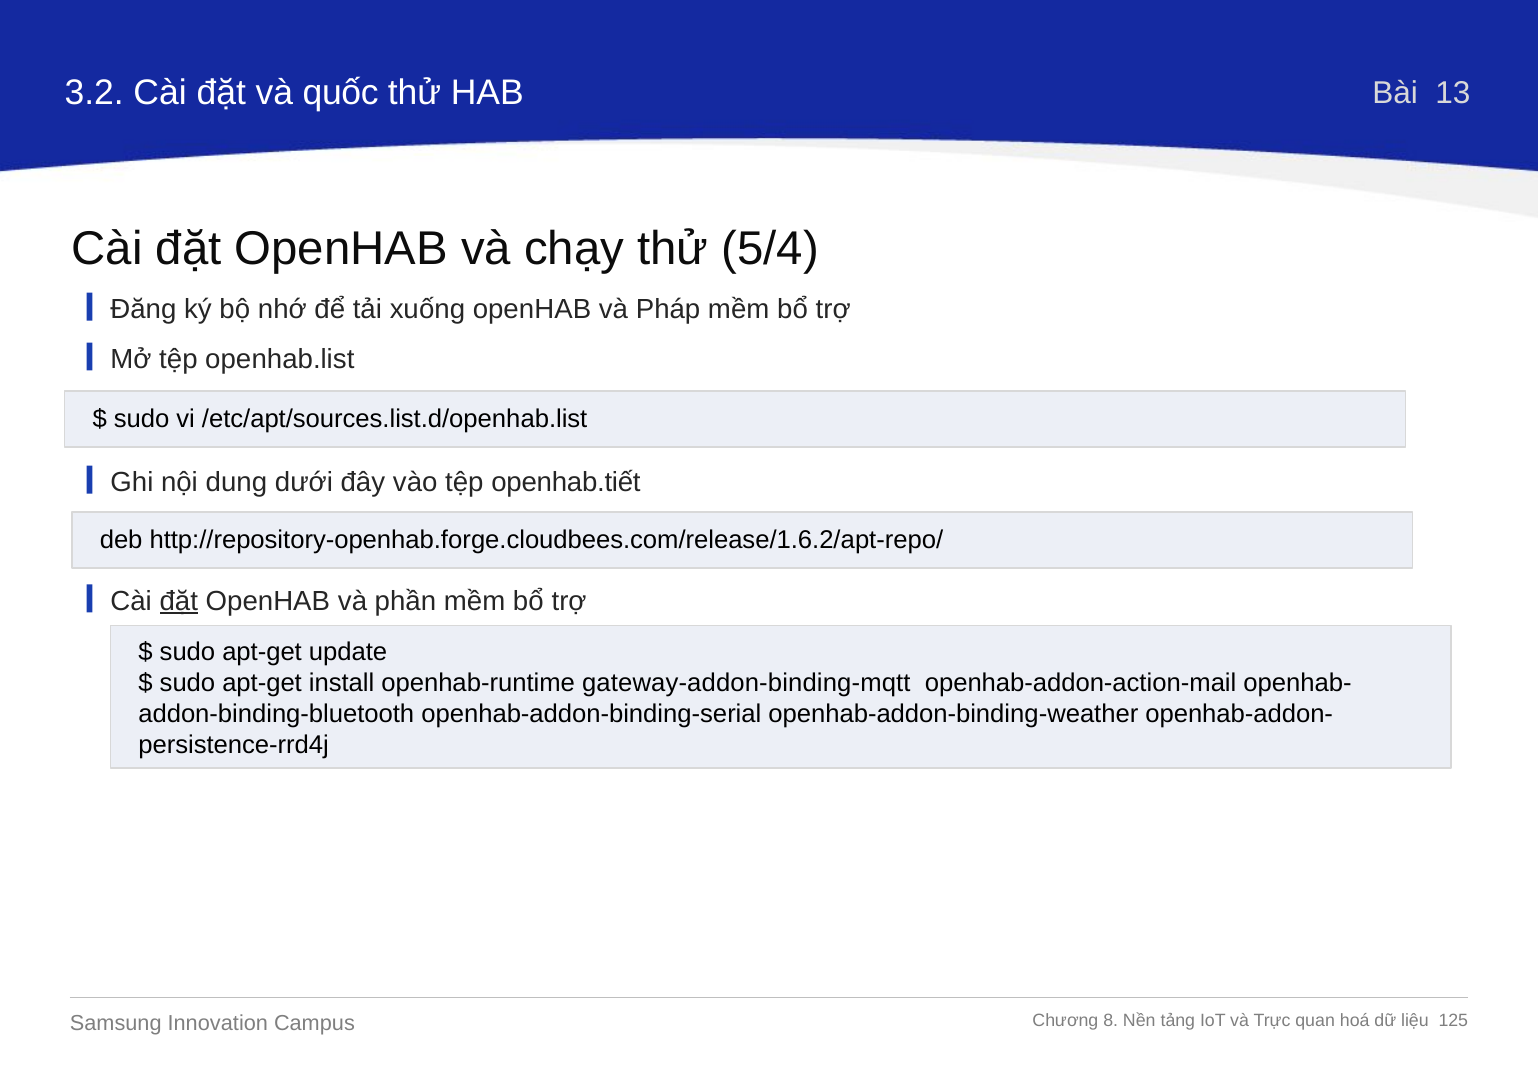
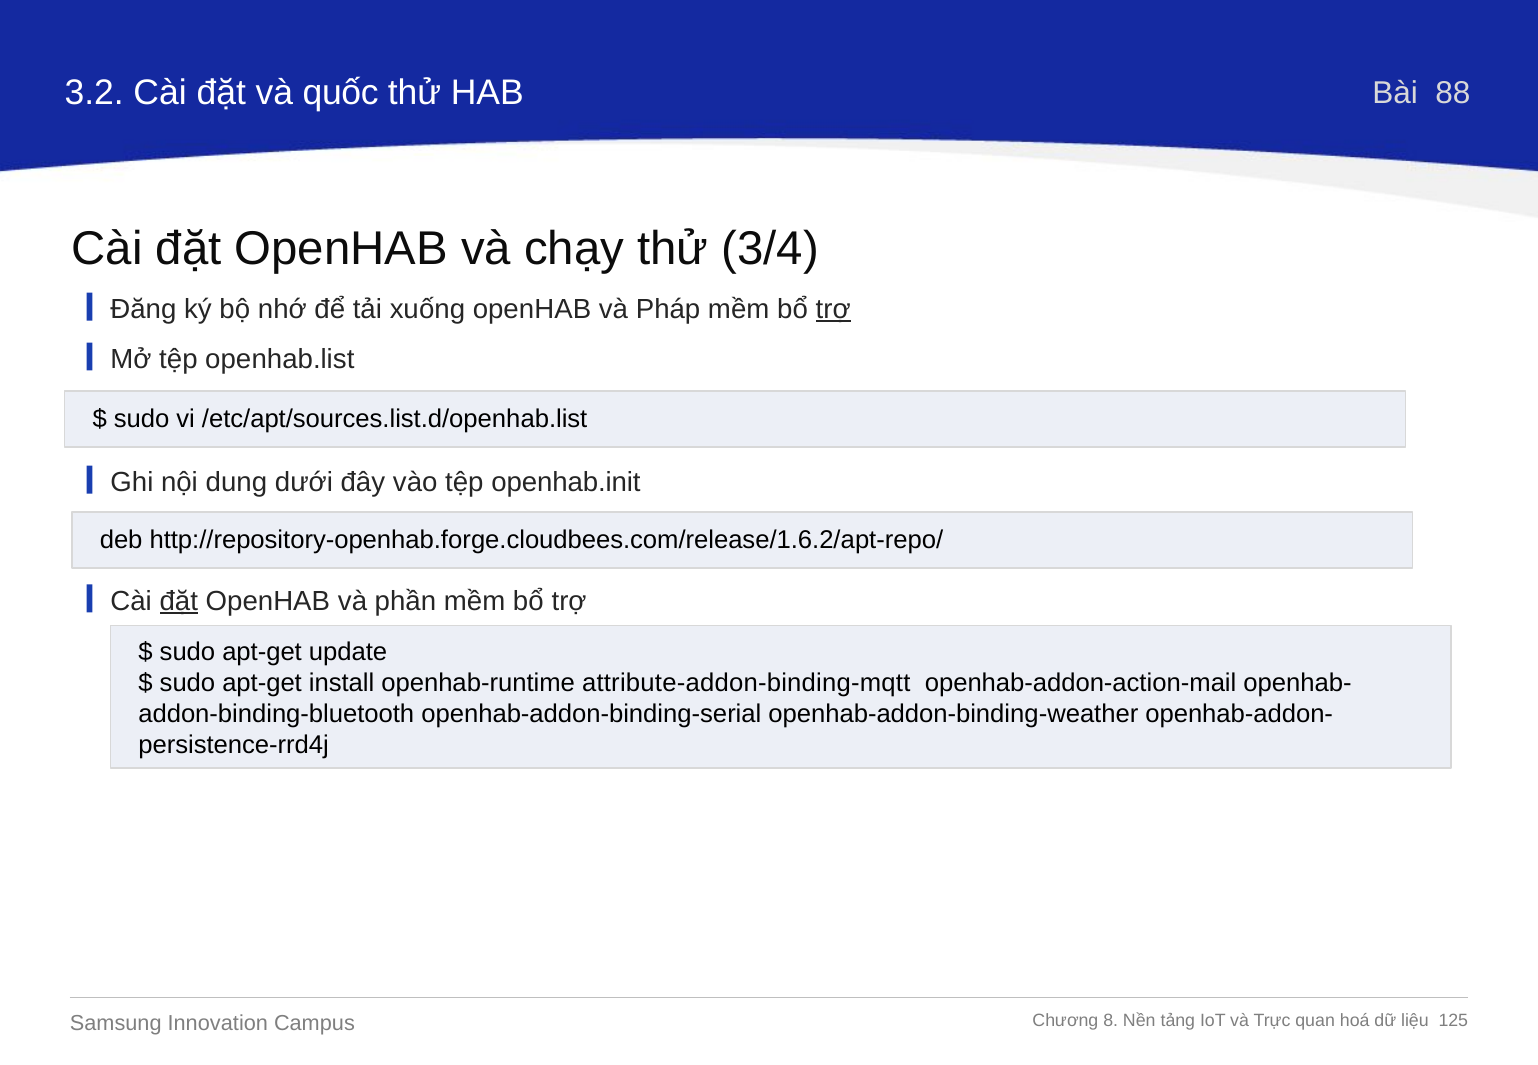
13: 13 -> 88 (1453, 93)
5/4: 5/4 -> 3/4 (770, 249)
trợ underline: none -> present (833, 309)
openhab.tiết: openhab.tiết -> openhab.init (566, 483)
gateway-addon-binding-mqtt: gateway-addon-binding-mqtt -> attribute-addon-binding-mqtt (746, 683)
